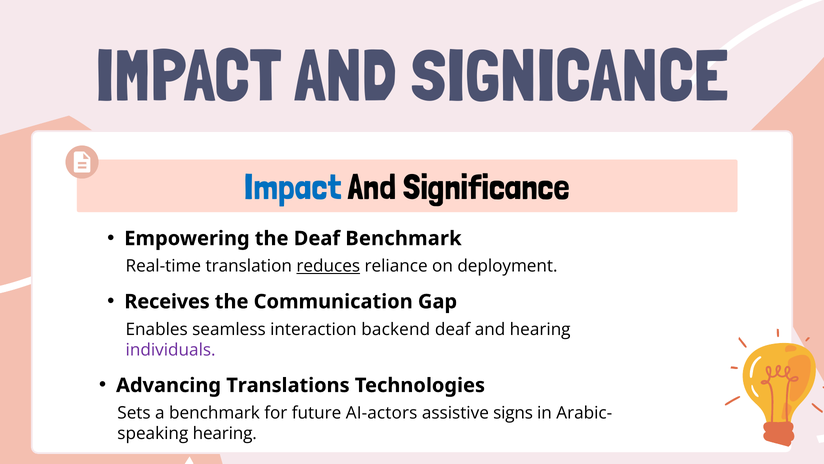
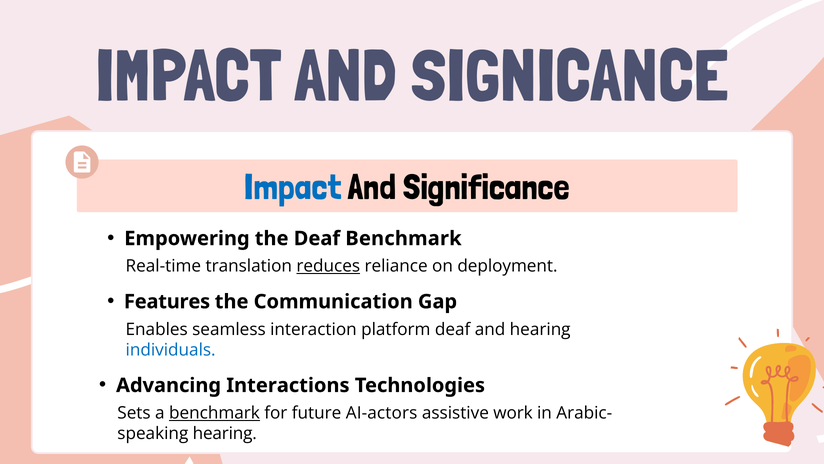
Receives: Receives -> Features (167, 301)
backend: backend -> platform (396, 329)
individuals colour: purple -> blue (171, 350)
Translations: Translations -> Interactions (288, 385)
benchmark underline: none -> present (214, 413)
signs: signs -> work (513, 413)
